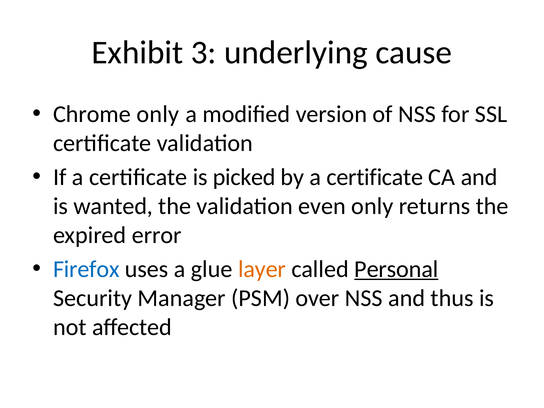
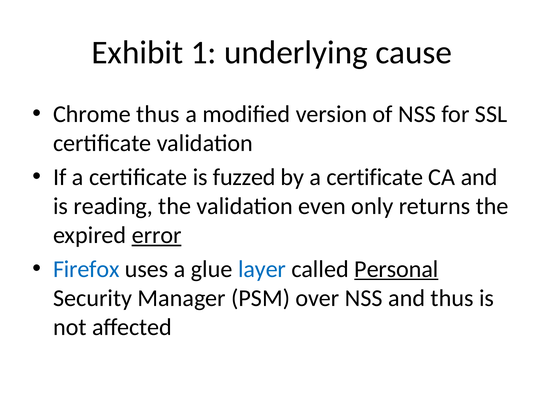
3: 3 -> 1 (204, 53)
Chrome only: only -> thus (158, 114)
picked: picked -> fuzzed (244, 177)
wanted: wanted -> reading (113, 206)
error underline: none -> present (157, 235)
layer colour: orange -> blue (262, 269)
